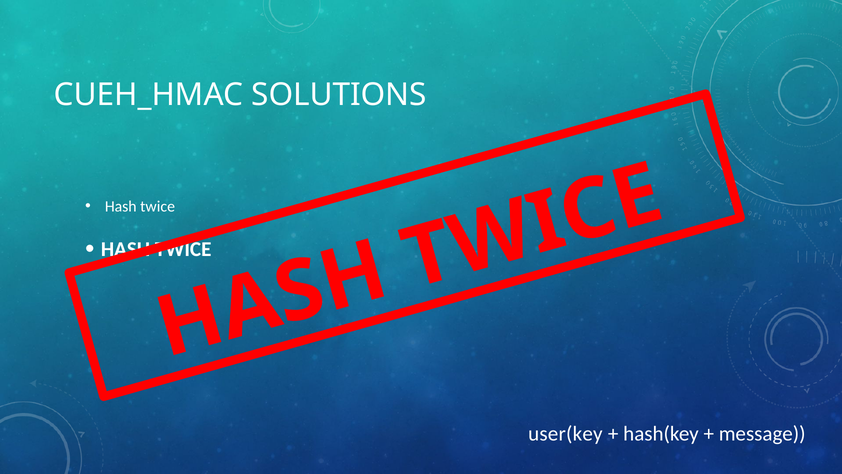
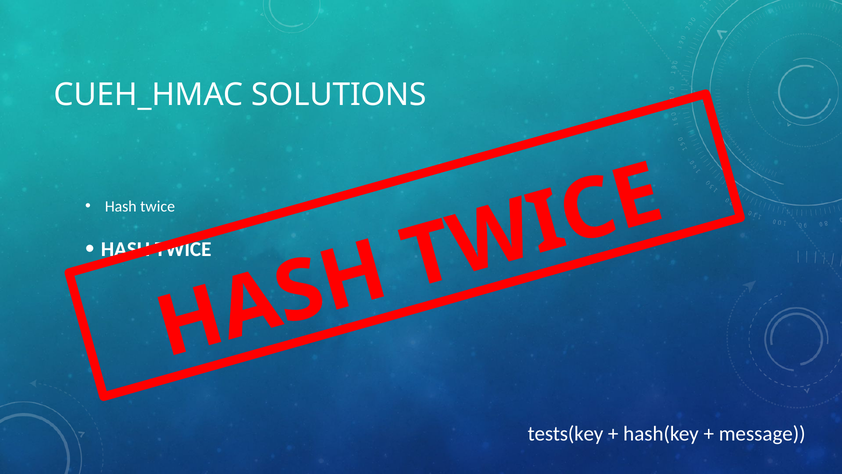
user(key: user(key -> tests(key (566, 433)
